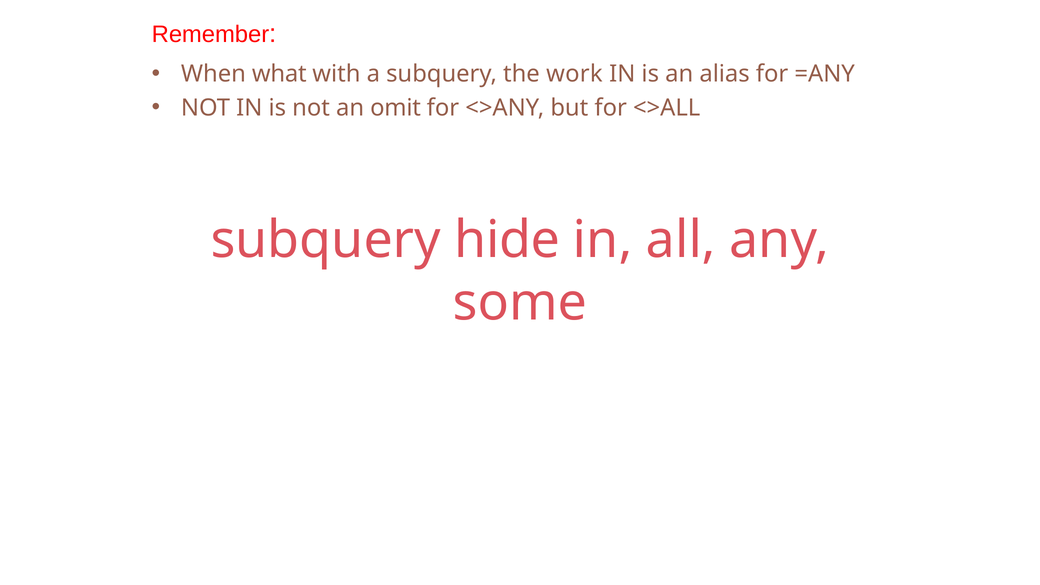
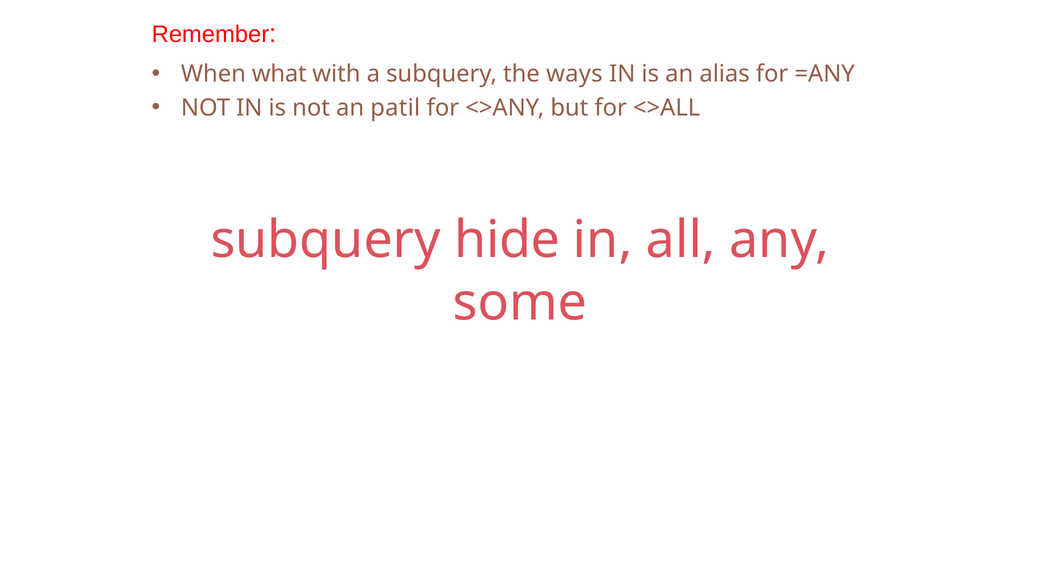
work: work -> ways (574, 74)
omit: omit -> patil (395, 108)
